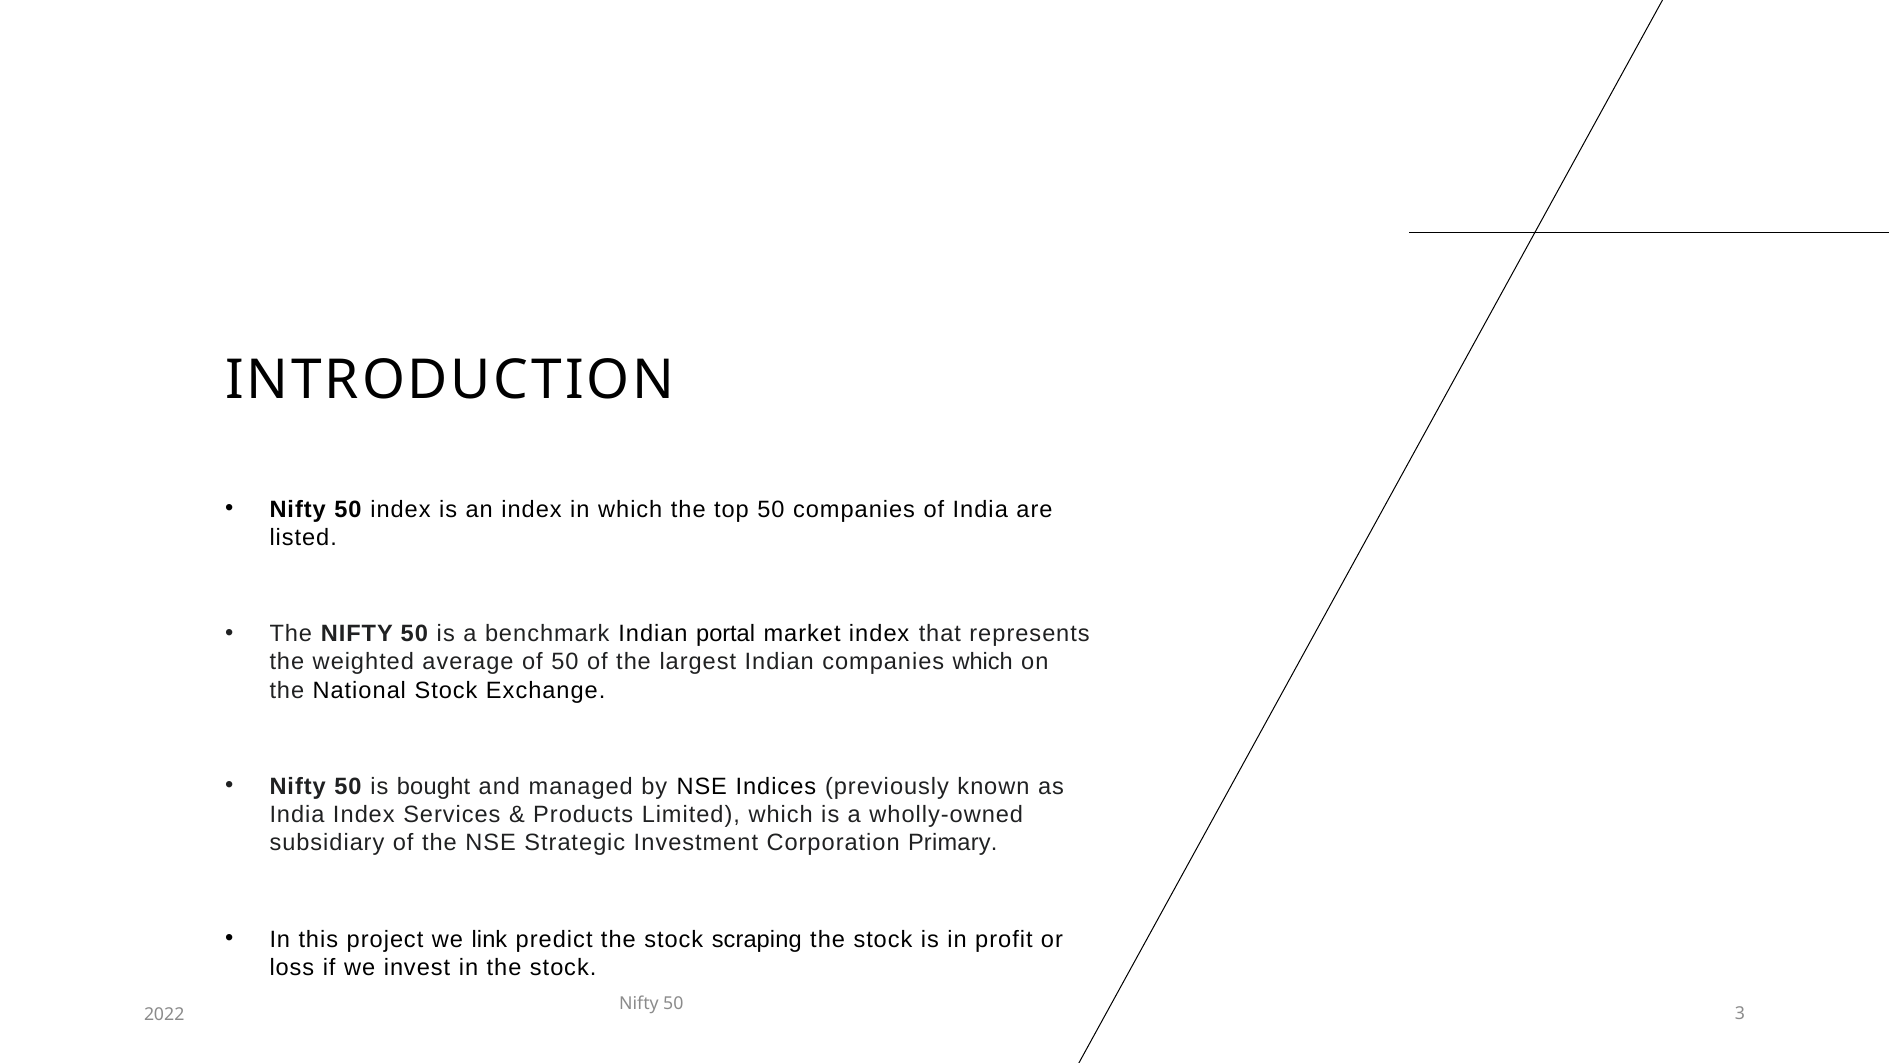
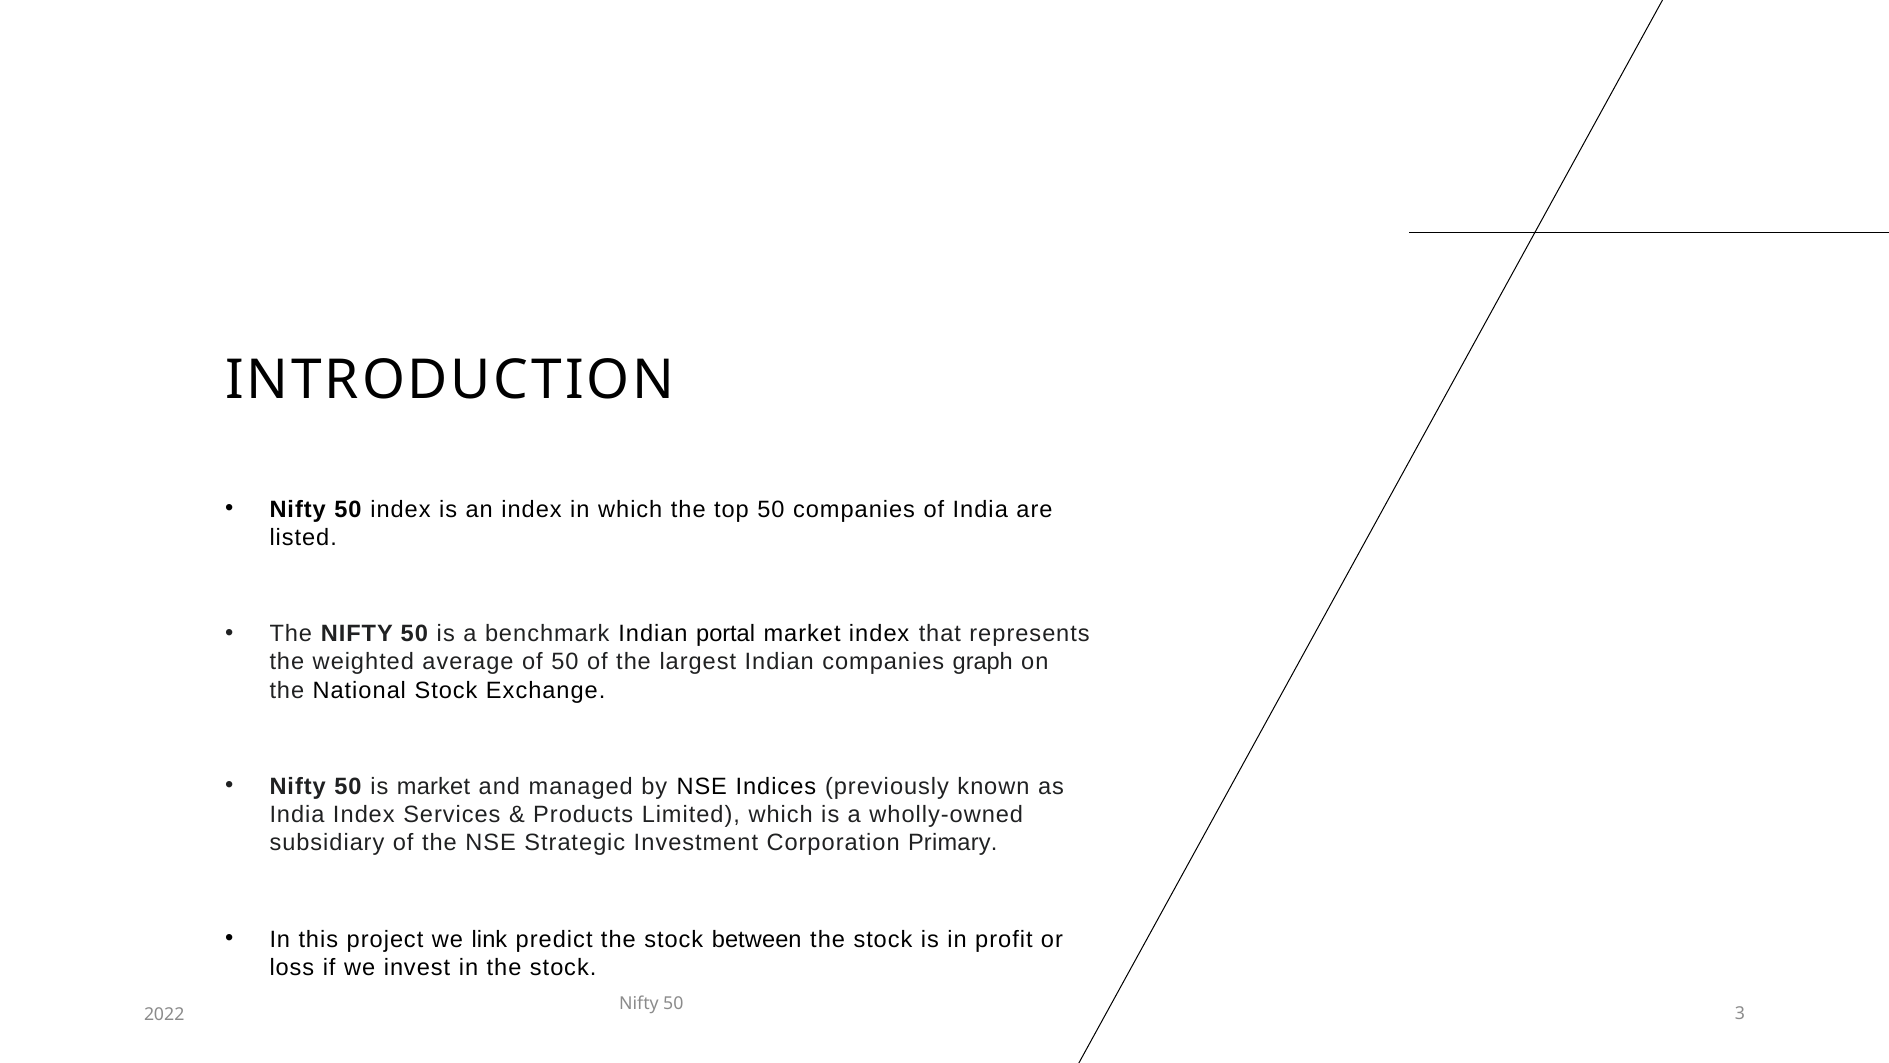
companies which: which -> graph (983, 662)
is bought: bought -> market (434, 786)
scraping: scraping -> between (757, 939)
